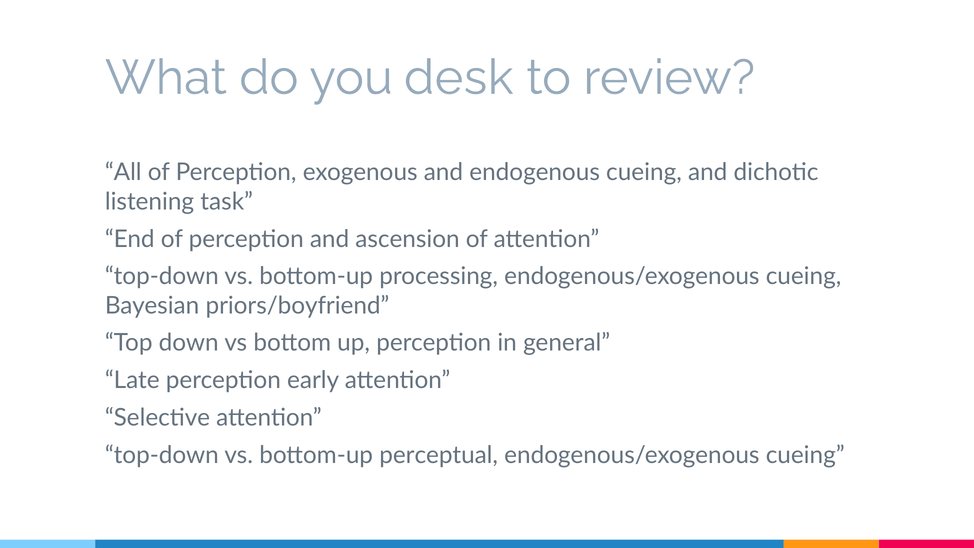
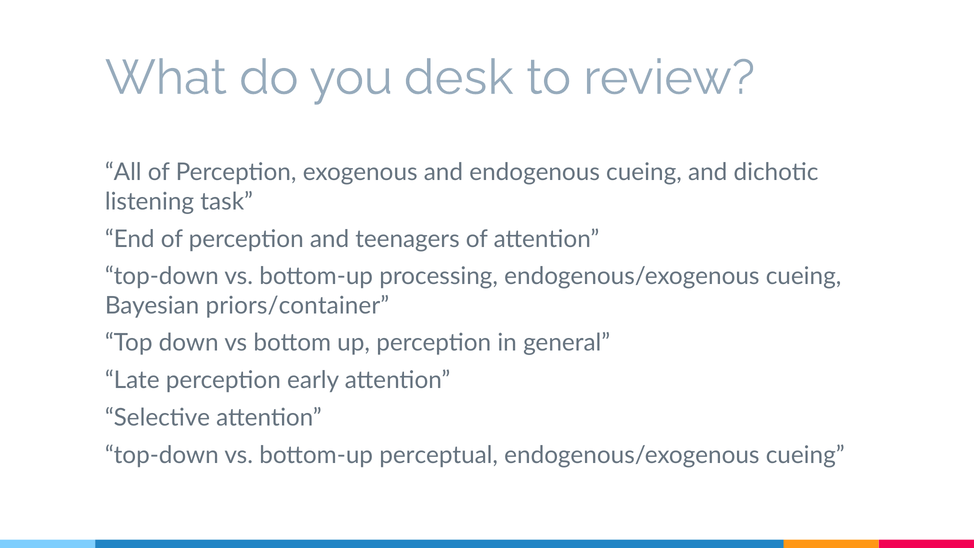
ascension: ascension -> teenagers (408, 239)
priors/boyfriend: priors/boyfriend -> priors/container (297, 306)
